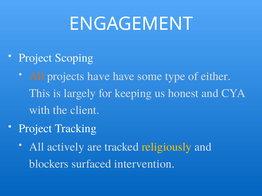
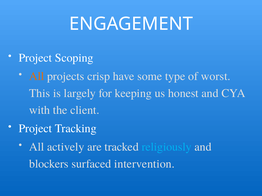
projects have: have -> crisp (99, 76)
either: either -> worst (216, 76)
religiously colour: yellow -> light blue (167, 147)
